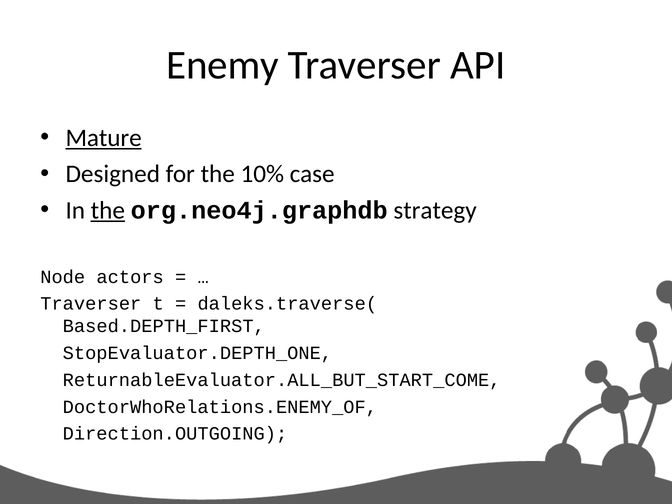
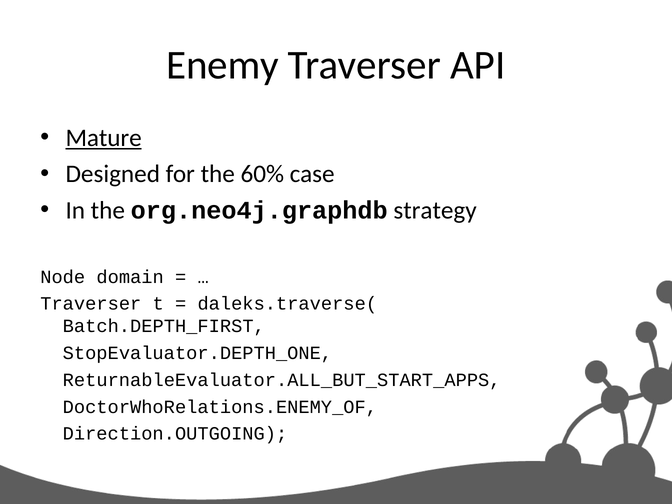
10%: 10% -> 60% (262, 174)
the underline: present -> none (108, 210)
actors: actors -> domain (130, 277)
Based.DEPTH_FIRST: Based.DEPTH_FIRST -> Batch.DEPTH_FIRST (164, 326)
ReturnableEvaluator.ALL_BUT_START_COME: ReturnableEvaluator.ALL_BUT_START_COME -> ReturnableEvaluator.ALL_BUT_START_APPS (282, 380)
